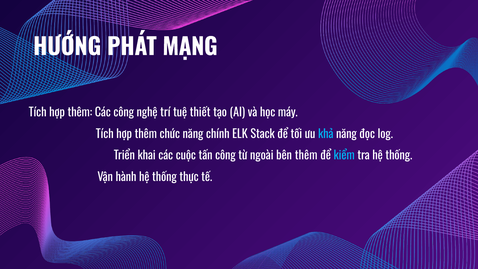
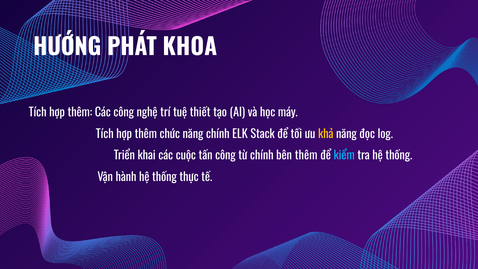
MẠNG: MẠNG -> KHOA (190, 47)
khả colour: light blue -> yellow (326, 134)
từ ngoài: ngoài -> chính (262, 156)
